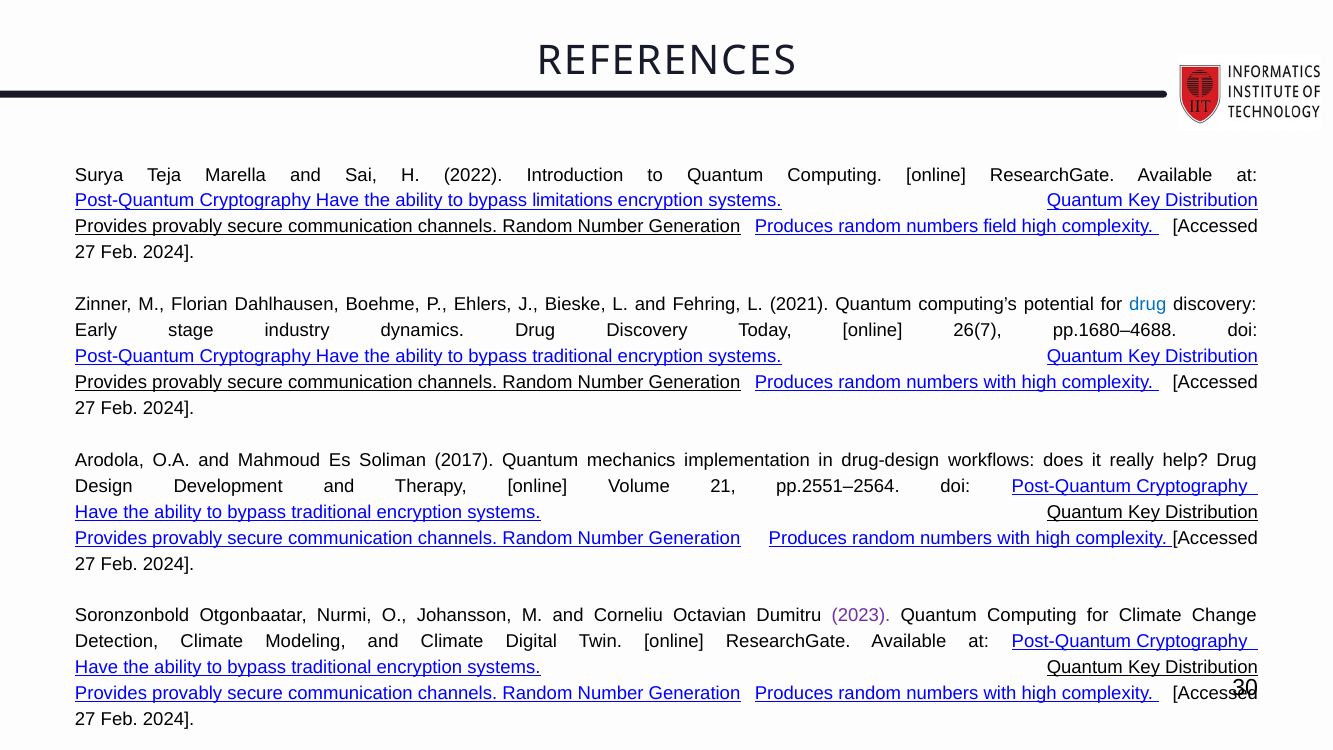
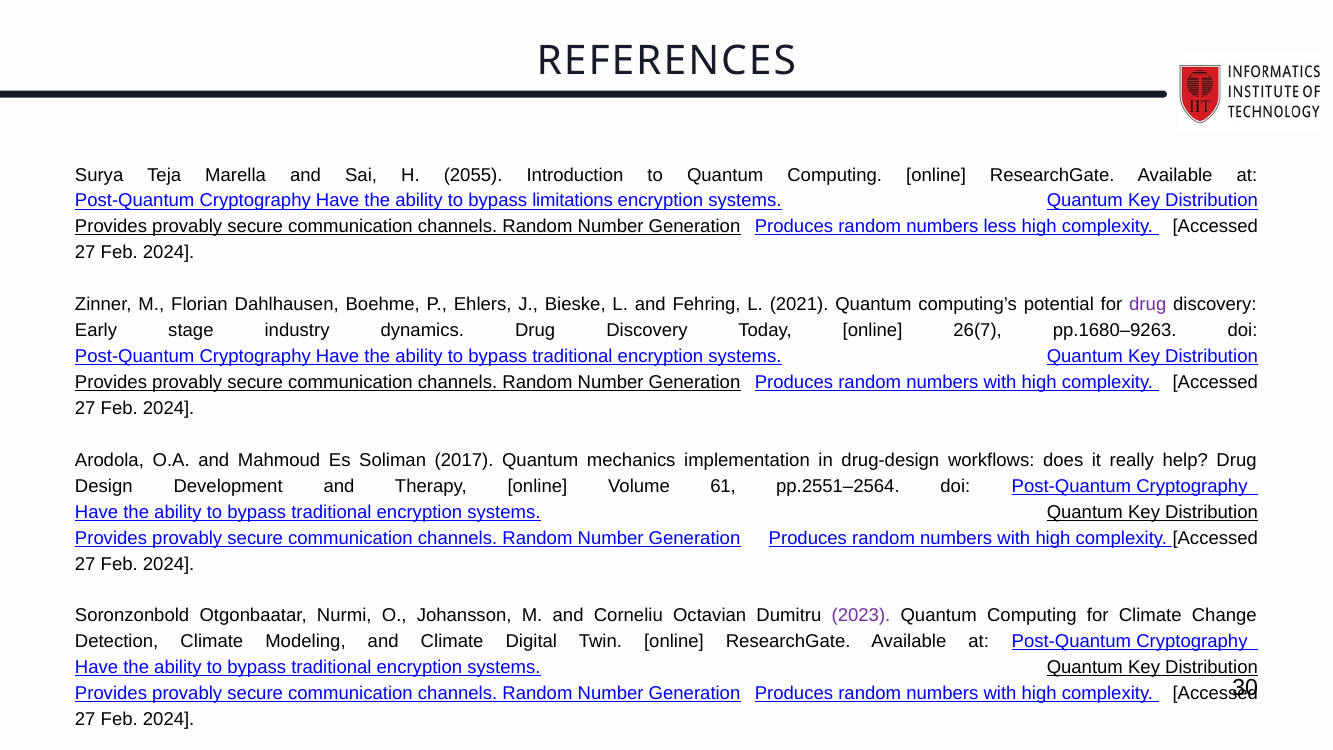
2022: 2022 -> 2055 (473, 175)
field: field -> less (1000, 227)
drug colour: blue -> purple (1148, 305)
pp.1680–4688: pp.1680–4688 -> pp.1680–9263 (1115, 330)
21: 21 -> 61 (723, 486)
